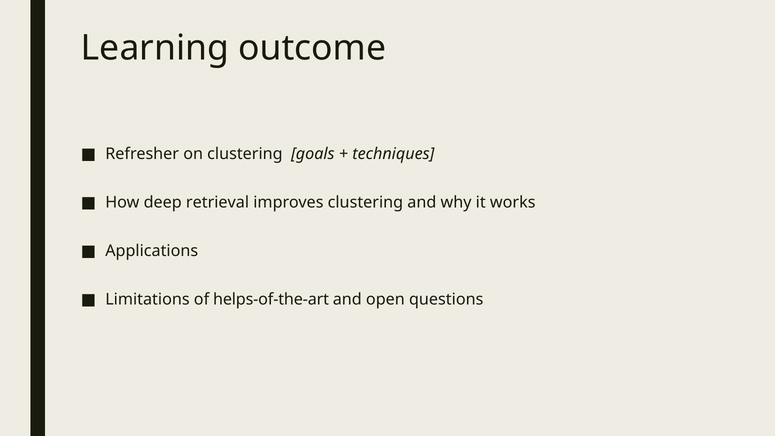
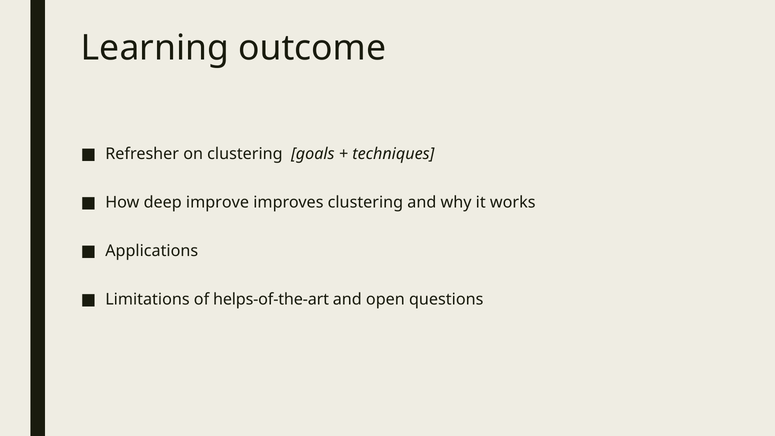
retrieval: retrieval -> improve (218, 202)
